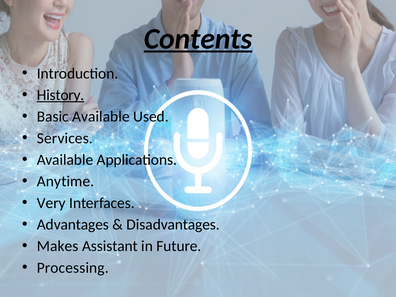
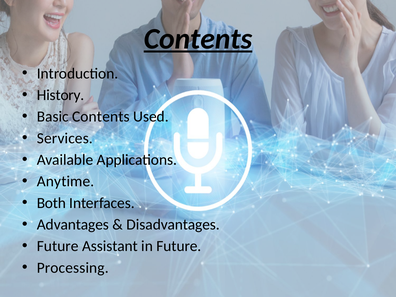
History underline: present -> none (61, 95)
Basic Available: Available -> Contents (101, 117)
Very: Very -> Both (51, 203)
Makes: Makes -> Future (58, 246)
